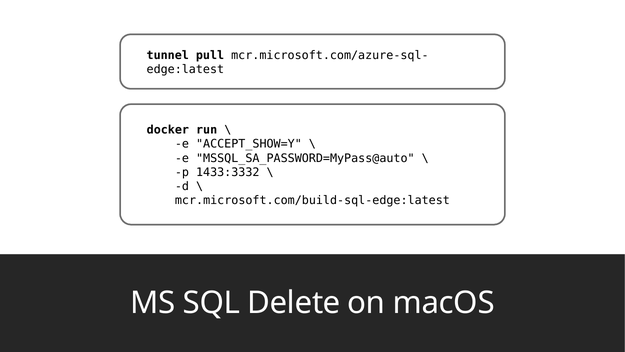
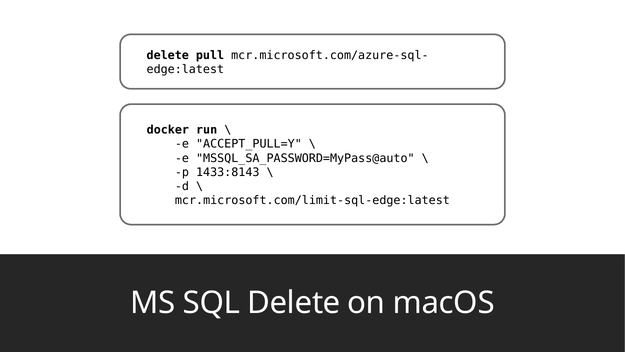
tunnel: tunnel -> delete (168, 55)
ACCEPT_SHOW=Y: ACCEPT_SHOW=Y -> ACCEPT_PULL=Y (249, 144)
1433:3332: 1433:3332 -> 1433:8143 (228, 172)
mcr.microsoft.com/build-sql-edge:latest: mcr.microsoft.com/build-sql-edge:latest -> mcr.microsoft.com/limit-sql-edge:latest (312, 200)
